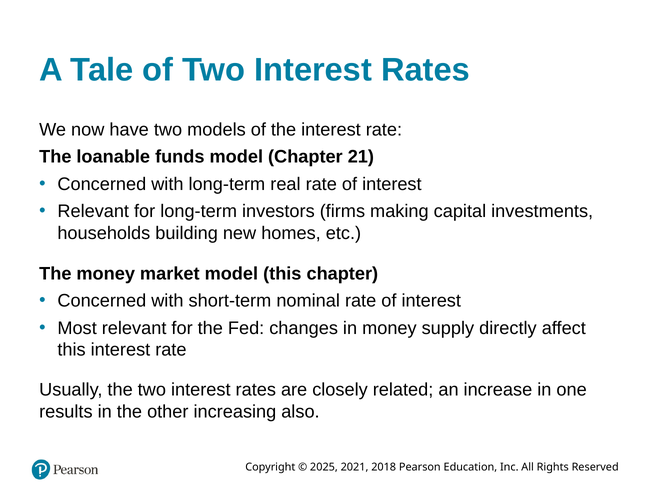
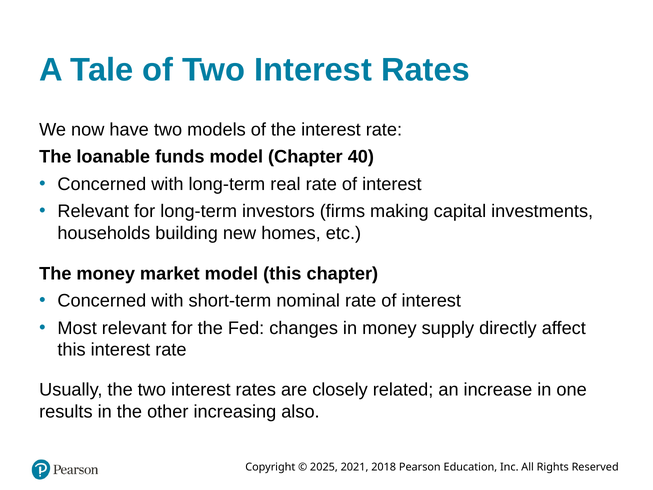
21: 21 -> 40 (361, 157)
